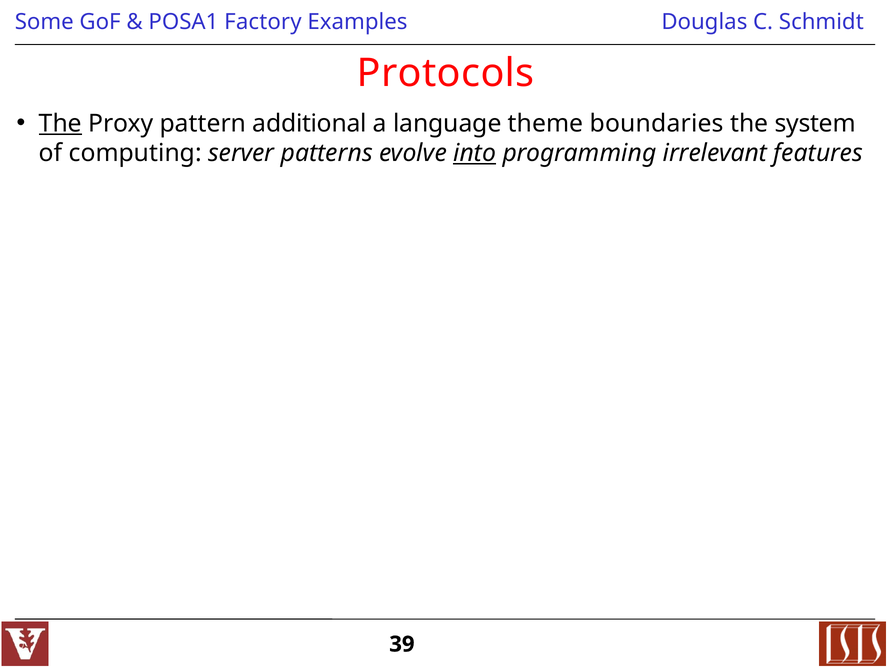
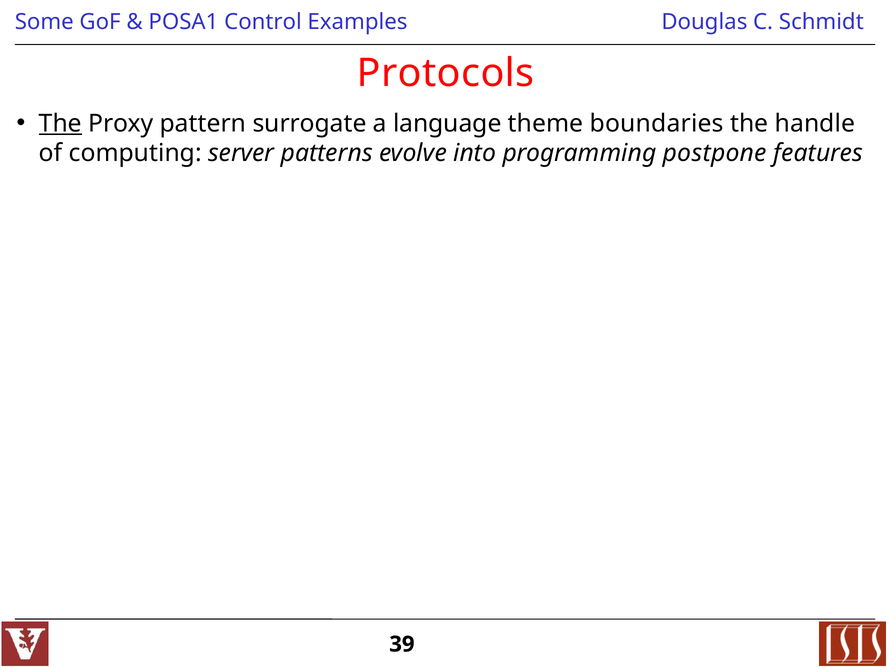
Factory: Factory -> Control (263, 22)
additional: additional -> surrogate (310, 124)
system: system -> handle (815, 124)
into underline: present -> none (475, 153)
irrelevant: irrelevant -> postpone (715, 153)
